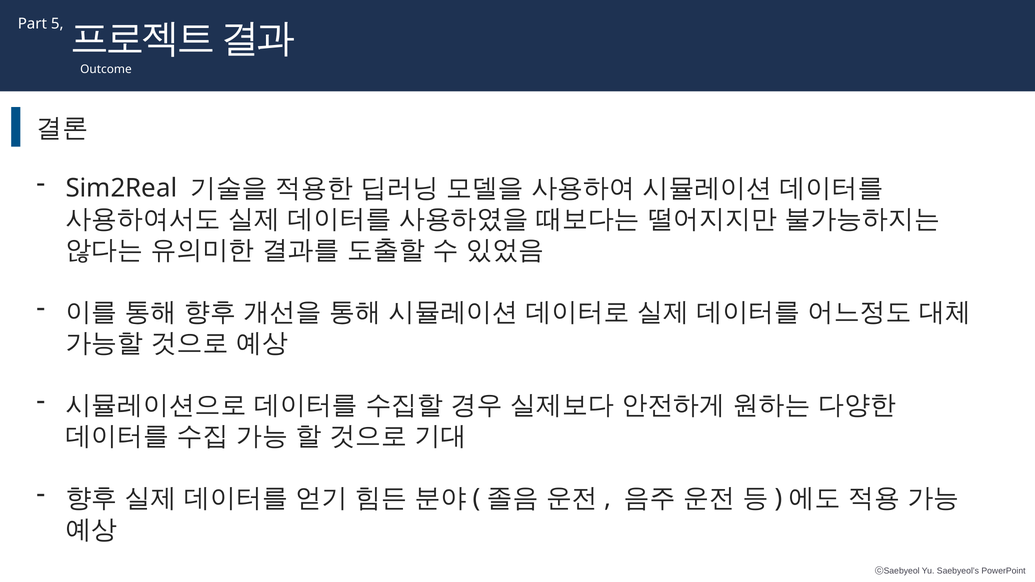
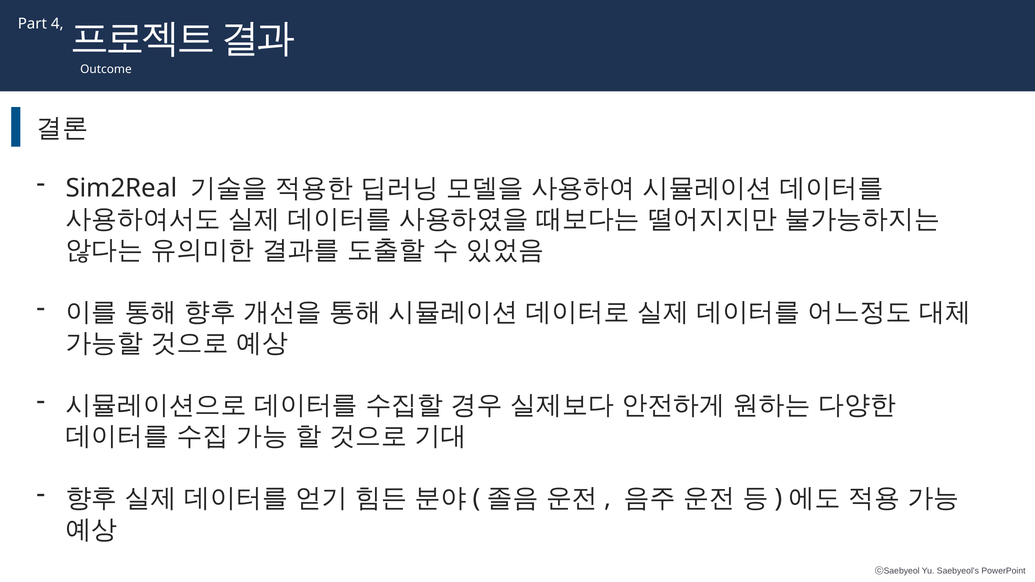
5: 5 -> 4 (57, 24)
